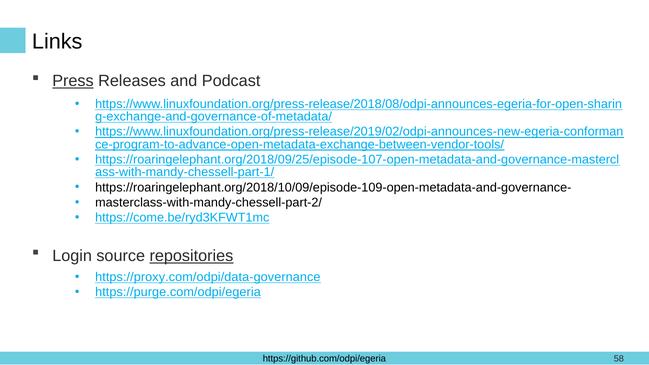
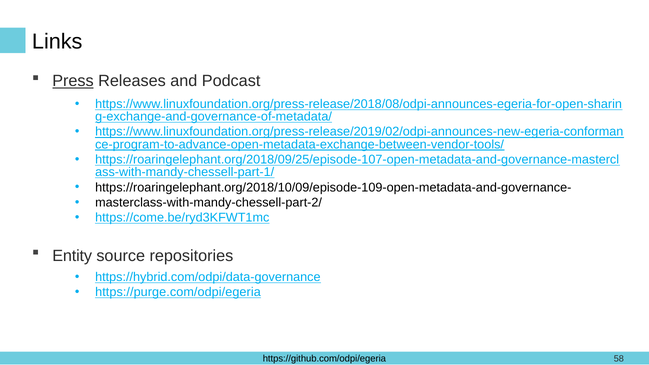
Login: Login -> Entity (72, 256)
repositories underline: present -> none (191, 256)
https://proxy.com/odpi/data-governance: https://proxy.com/odpi/data-governance -> https://hybrid.com/odpi/data-governance (208, 277)
